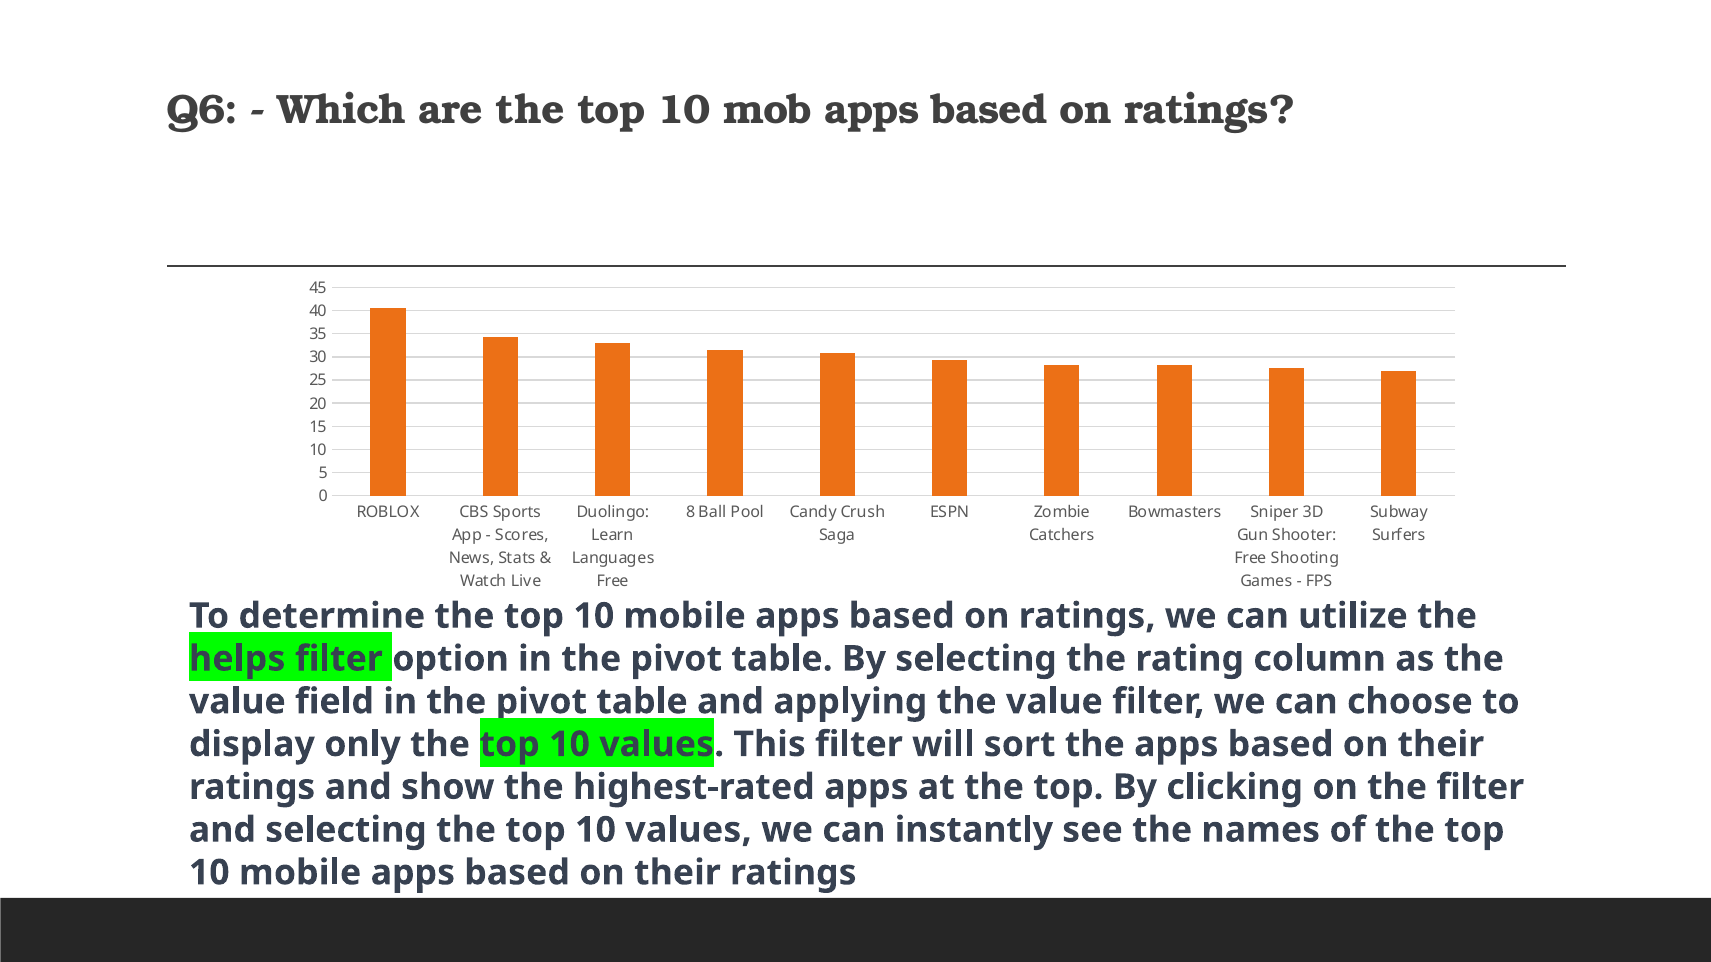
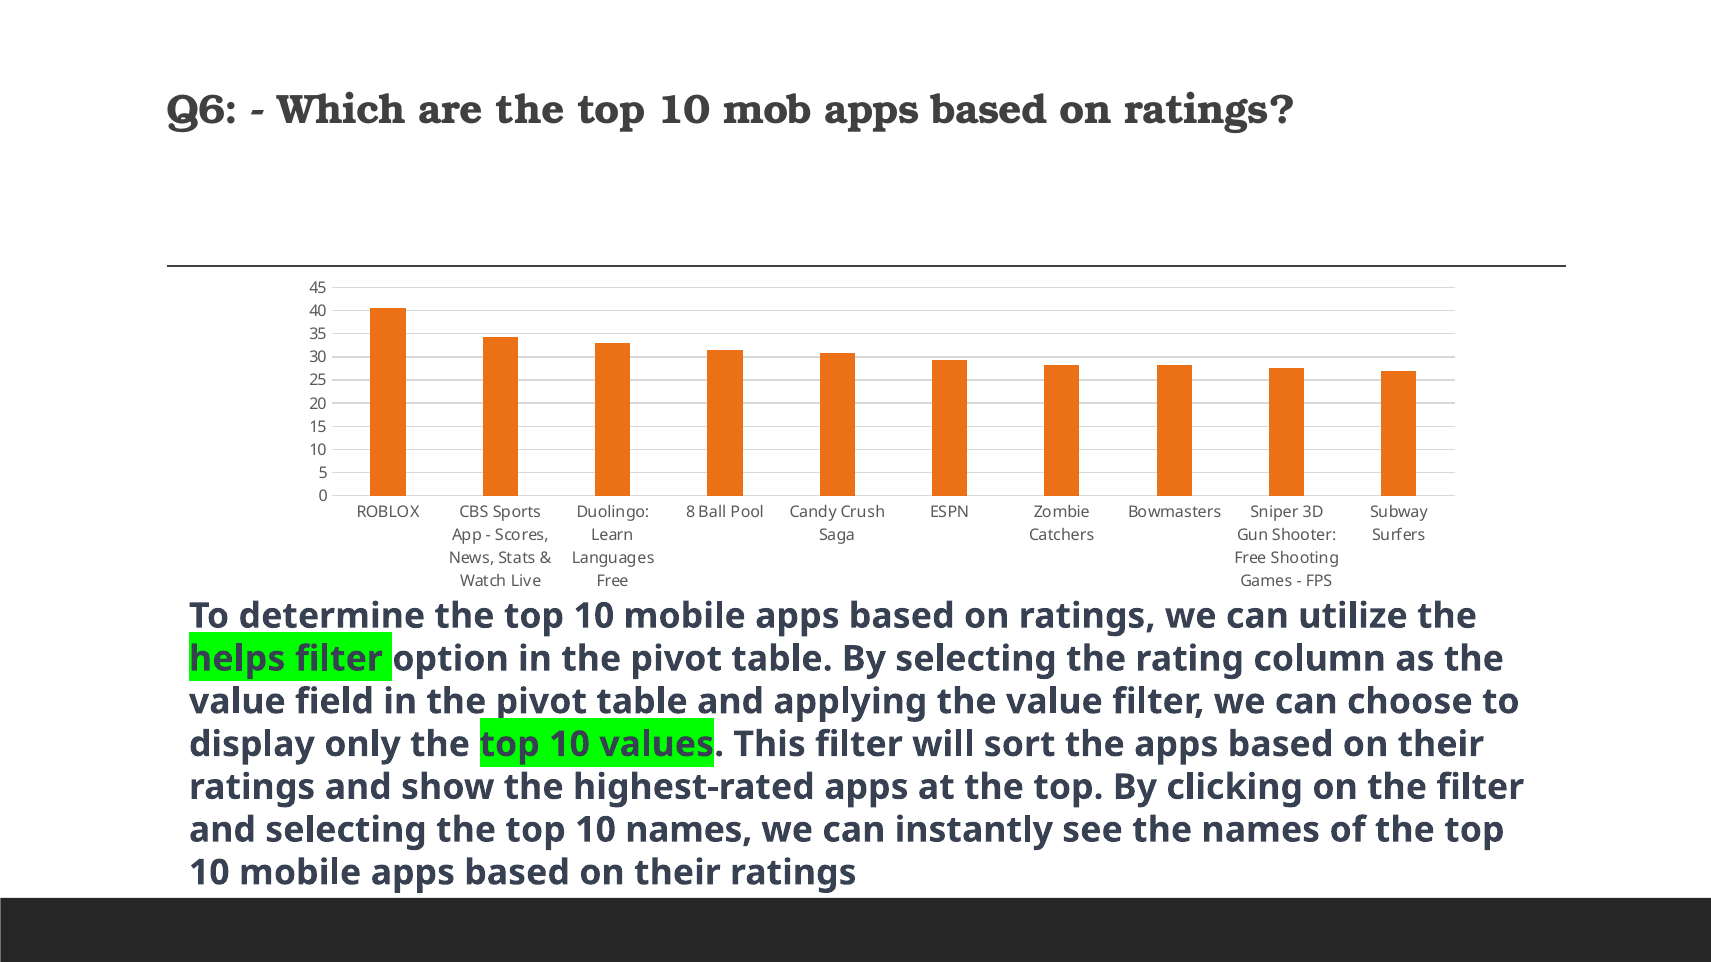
values: values -> names (689, 830)
